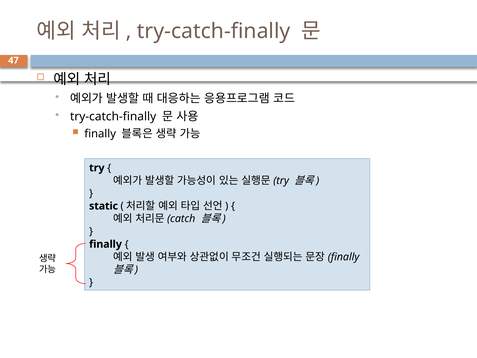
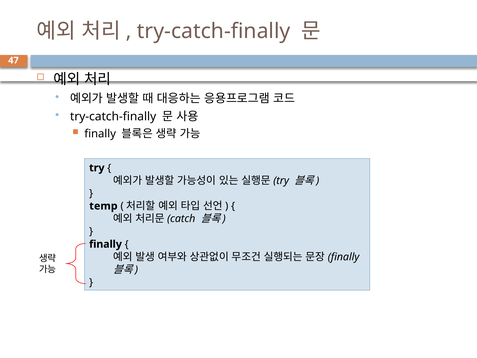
static: static -> temp (103, 206)
